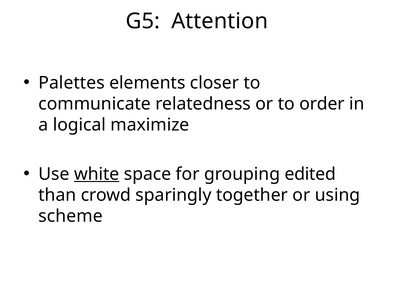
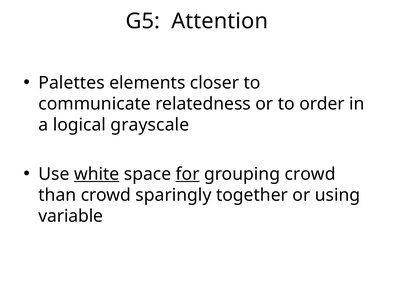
maximize: maximize -> grayscale (150, 125)
for underline: none -> present (188, 174)
grouping edited: edited -> crowd (310, 174)
scheme: scheme -> variable (71, 216)
